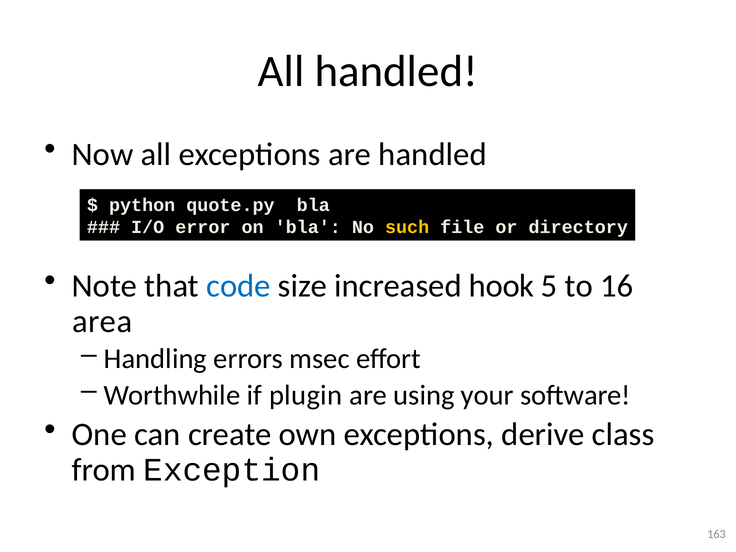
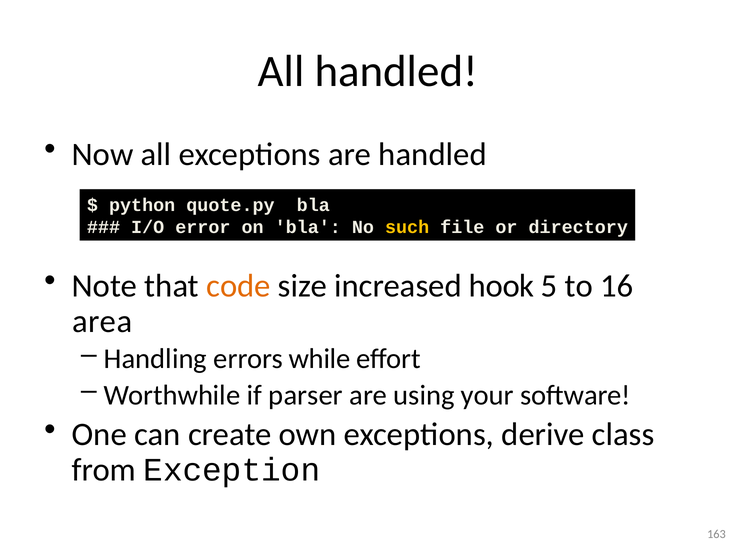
code colour: blue -> orange (238, 286)
msec: msec -> while (320, 359)
plugin: plugin -> parser (306, 395)
